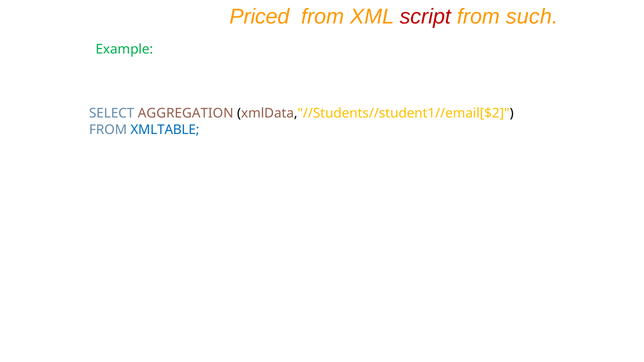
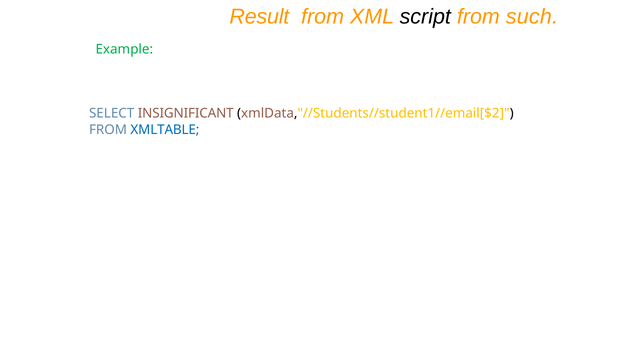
Priced: Priced -> Result (259, 17)
script colour: red -> black (425, 17)
AGGREGATION: AGGREGATION -> INSIGNIFICANT (186, 114)
